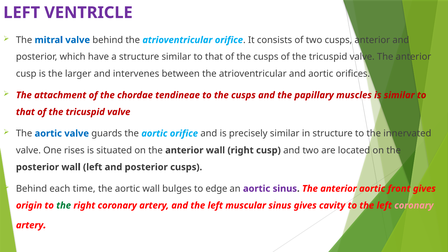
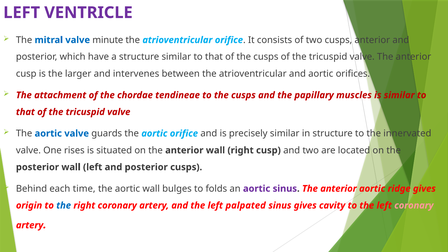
valve behind: behind -> minute (108, 40)
edge: edge -> folds (216, 189)
front: front -> ridge (399, 189)
the colour: green -> blue (64, 205)
muscular: muscular -> palpated (246, 205)
